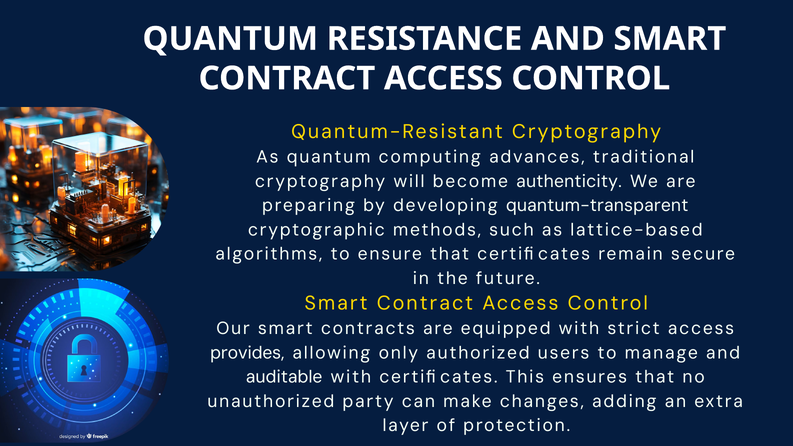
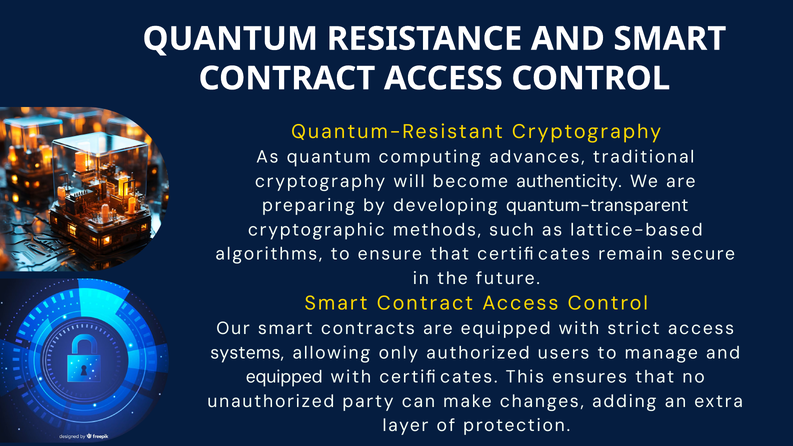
provides: provides -> systems (247, 353)
auditable: auditable -> equipped (284, 377)
